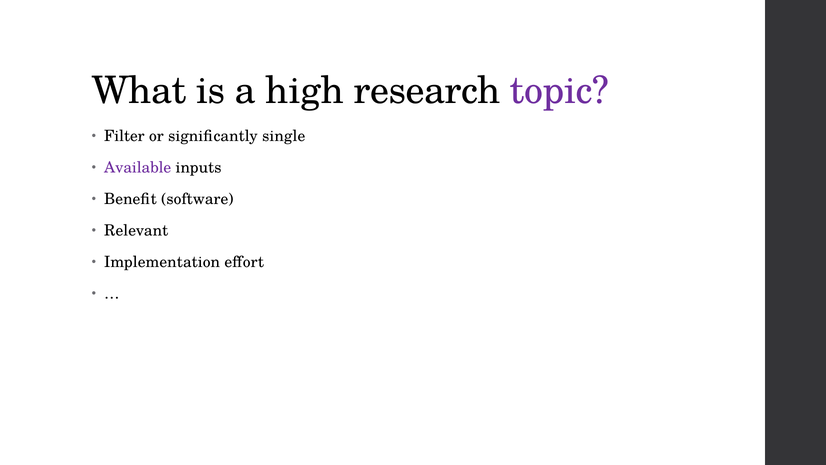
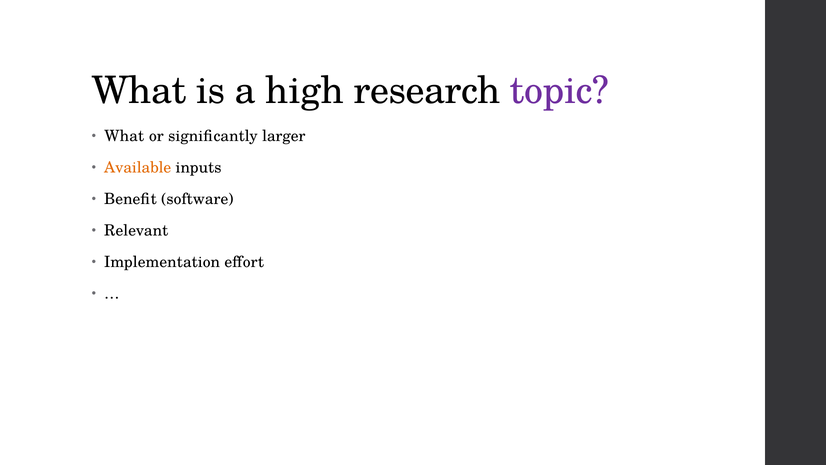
Filter: Filter -> What (124, 136)
single: single -> larger (284, 136)
Available colour: purple -> orange (138, 167)
